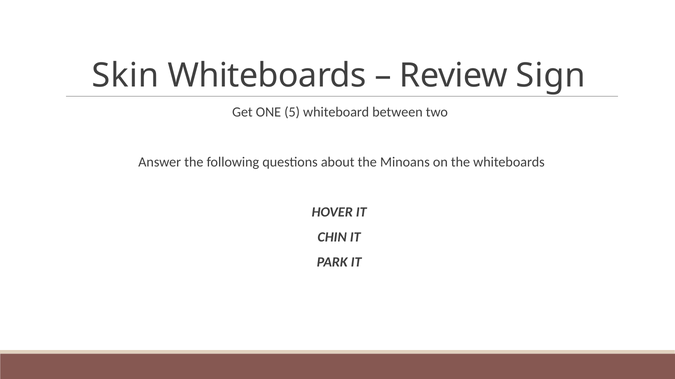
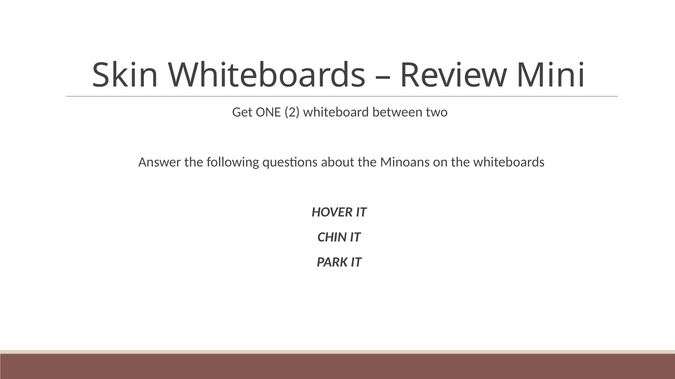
Sign: Sign -> Mini (551, 76)
5: 5 -> 2 (292, 112)
